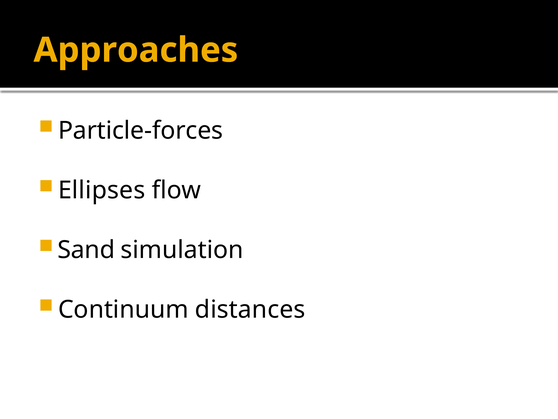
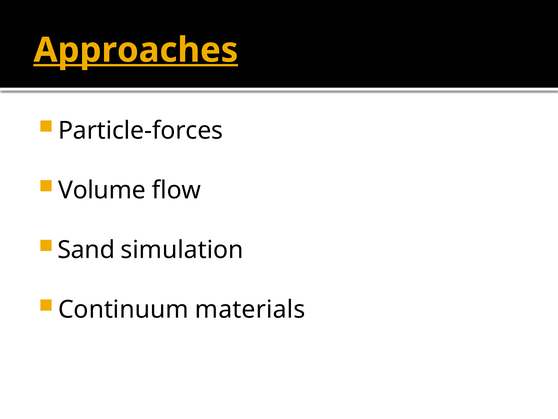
Approaches underline: none -> present (136, 50)
Ellipses: Ellipses -> Volume (102, 190)
distances: distances -> materials (250, 309)
